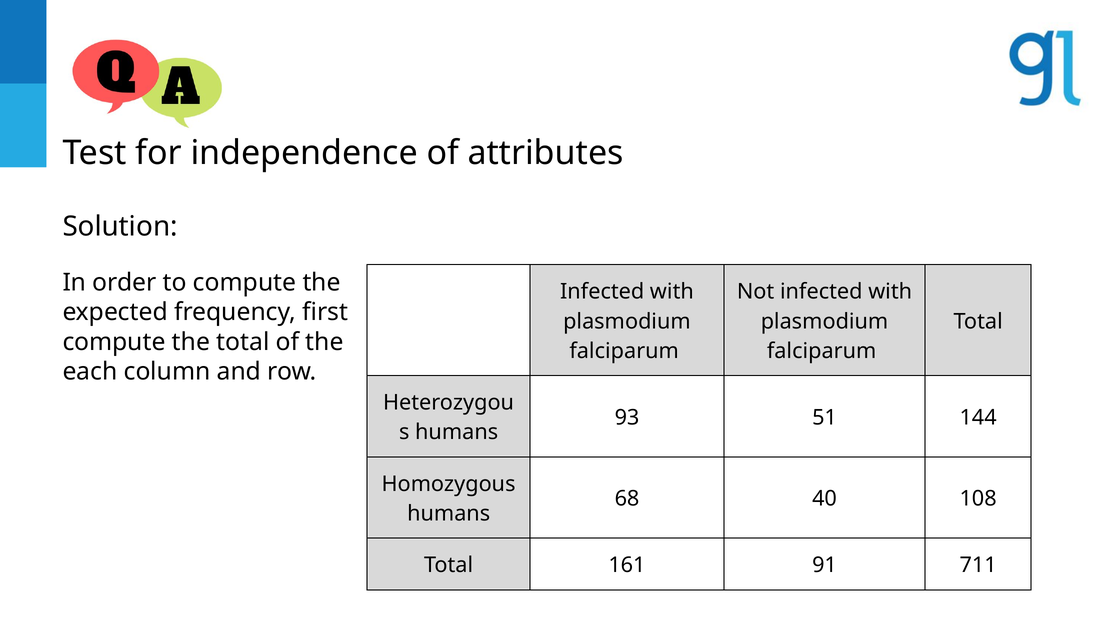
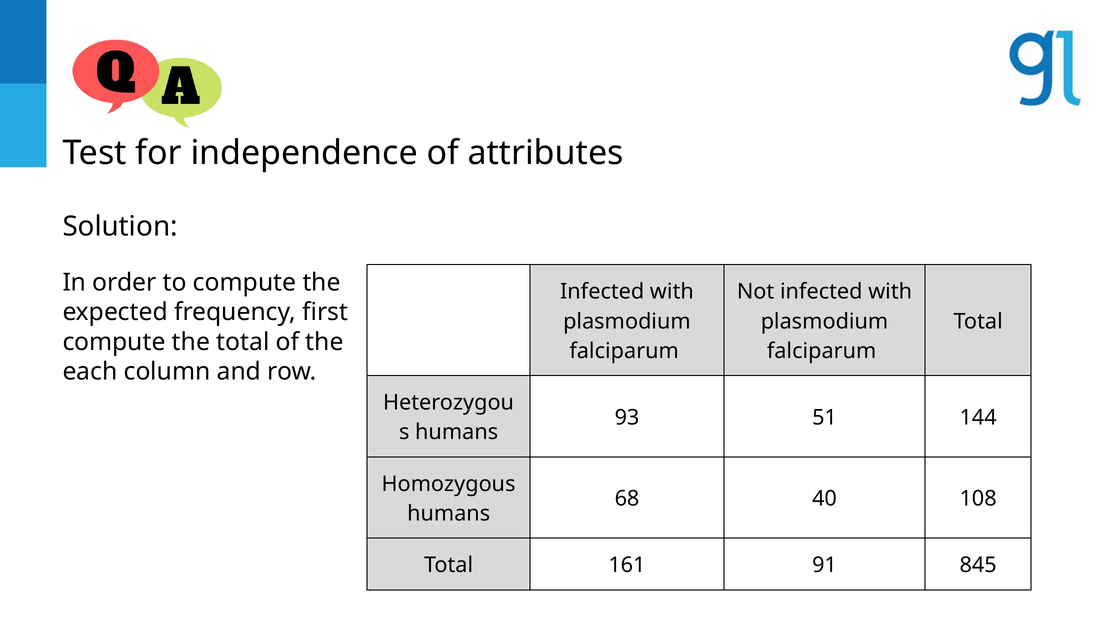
711: 711 -> 845 (978, 565)
